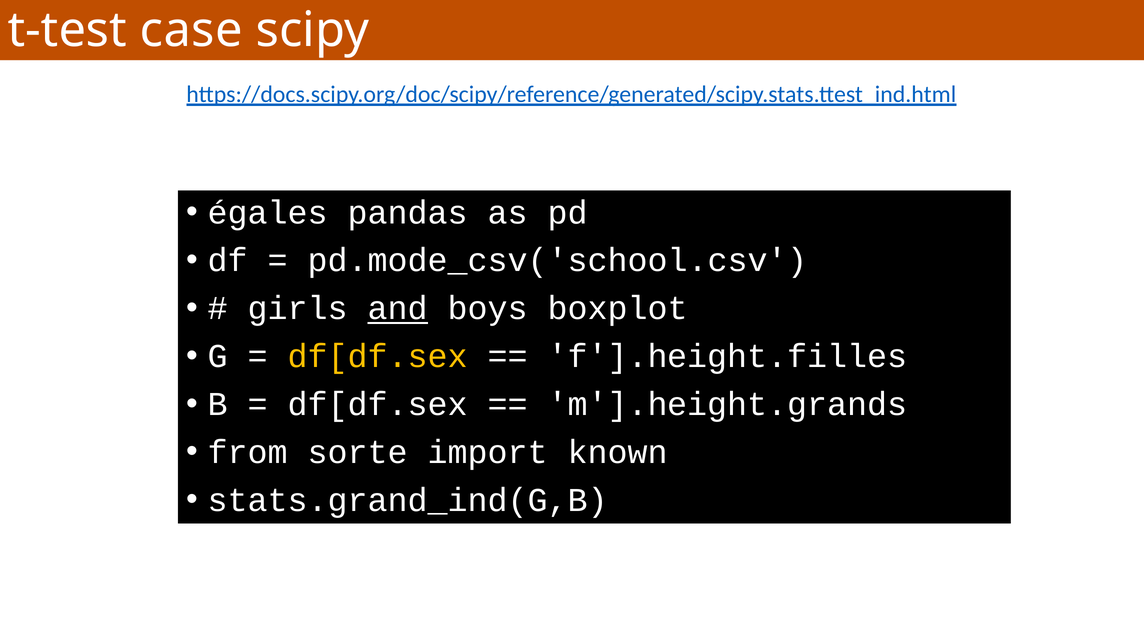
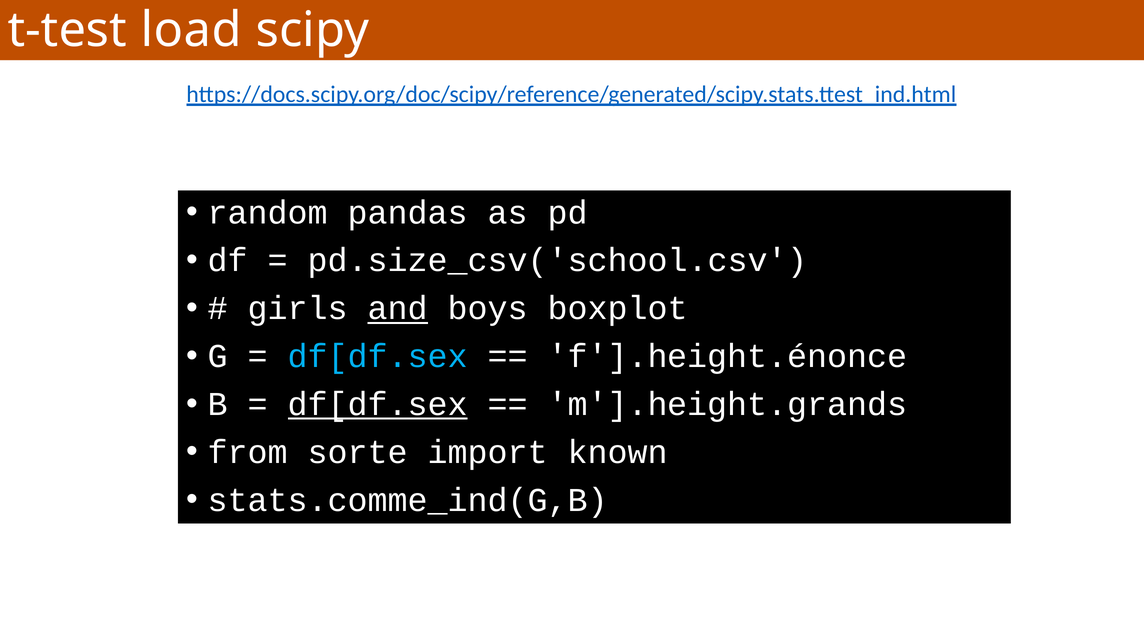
case: case -> load (191, 30)
égales: égales -> random (268, 212)
pd.mode_csv('school.csv: pd.mode_csv('school.csv -> pd.size_csv('school.csv (558, 260)
df[df.sex colour: yellow -> light blue (378, 356)
f'].height.filles: f'].height.filles -> f'].height.énonce (727, 356)
df[df.sex underline: none -> present (378, 404)
stats.grand_ind(G,B: stats.grand_ind(G,B -> stats.comme_ind(G,B (408, 500)
